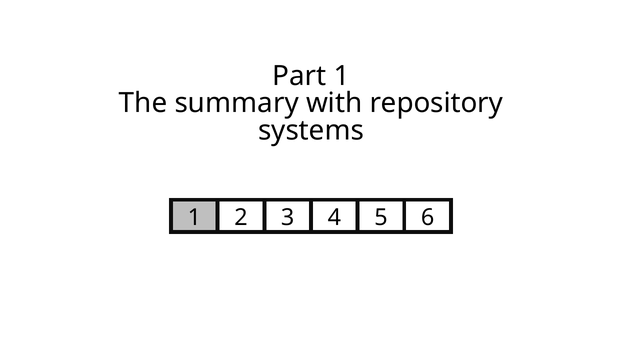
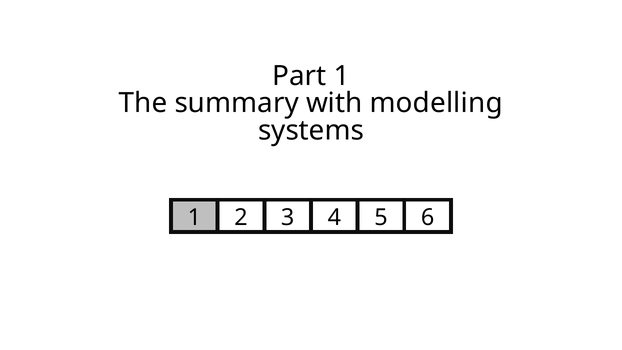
repository: repository -> modelling (436, 103)
